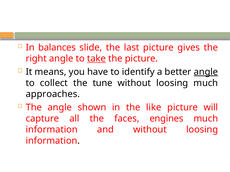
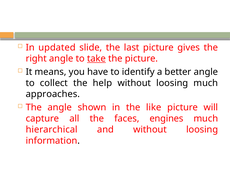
balances: balances -> updated (57, 48)
angle underline: present -> none (206, 72)
tune: tune -> help (102, 83)
information: information -> hierarchical (52, 130)
